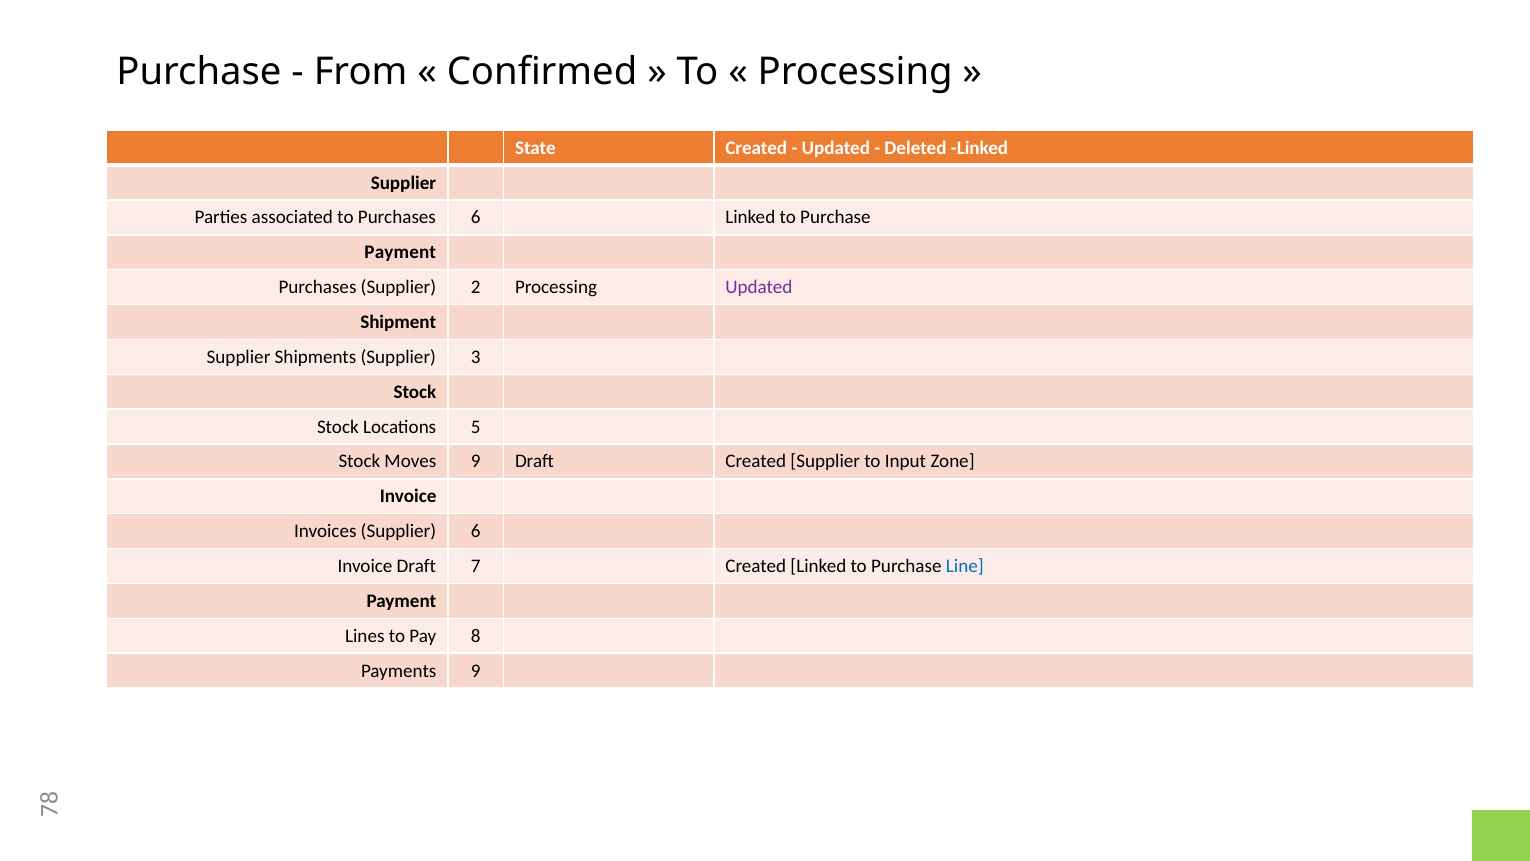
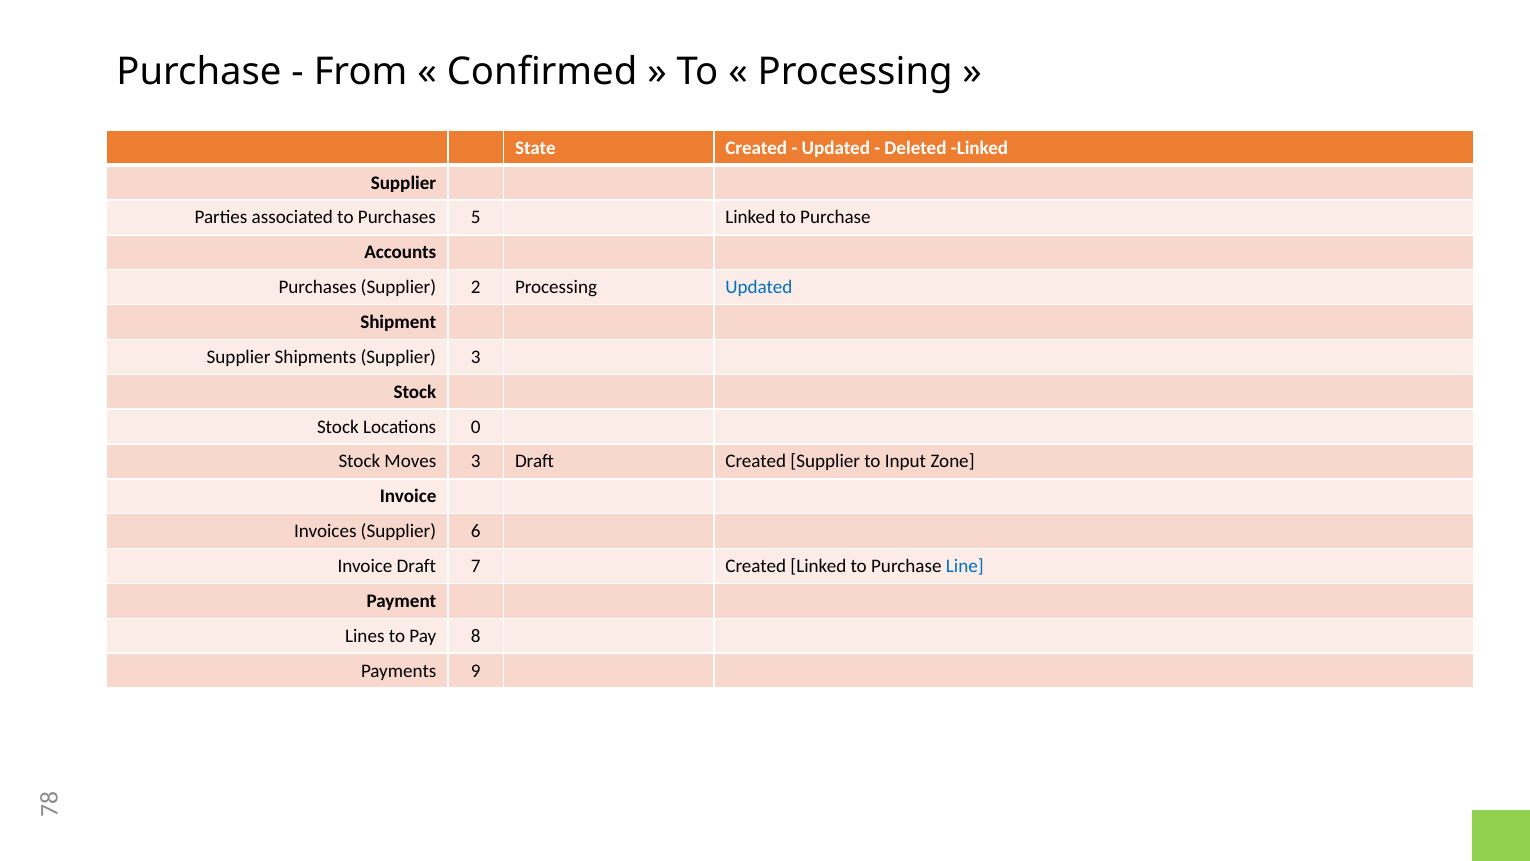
Purchases 6: 6 -> 5 (476, 218)
Payment: Payment -> Accounts (400, 252)
Updated colour: purple -> blue (759, 287)
5: 5 -> 0 (476, 427)
Moves 9: 9 -> 3 (476, 461)
